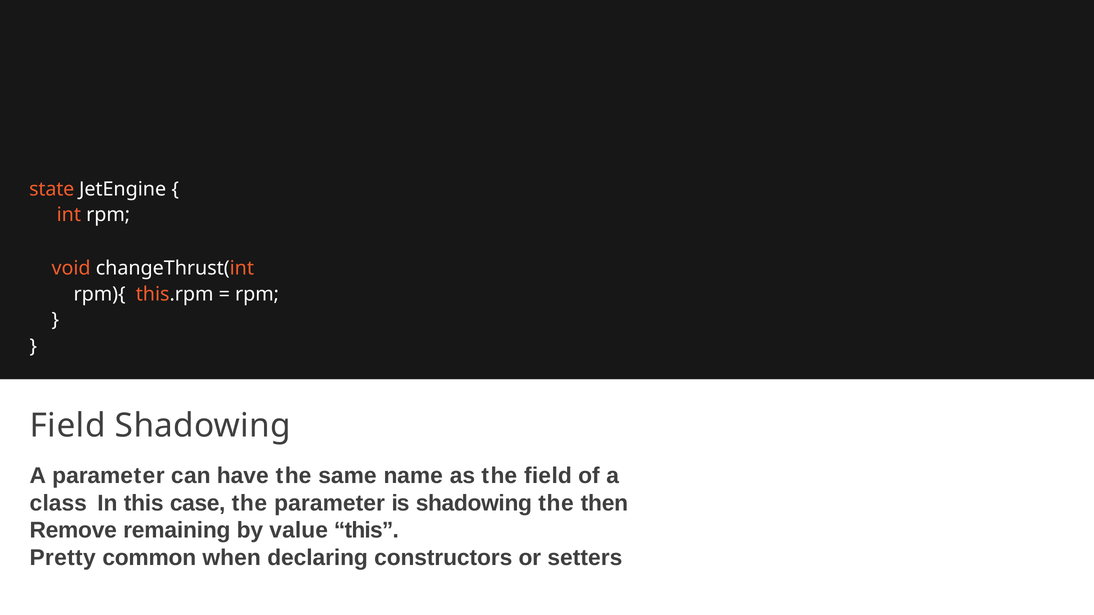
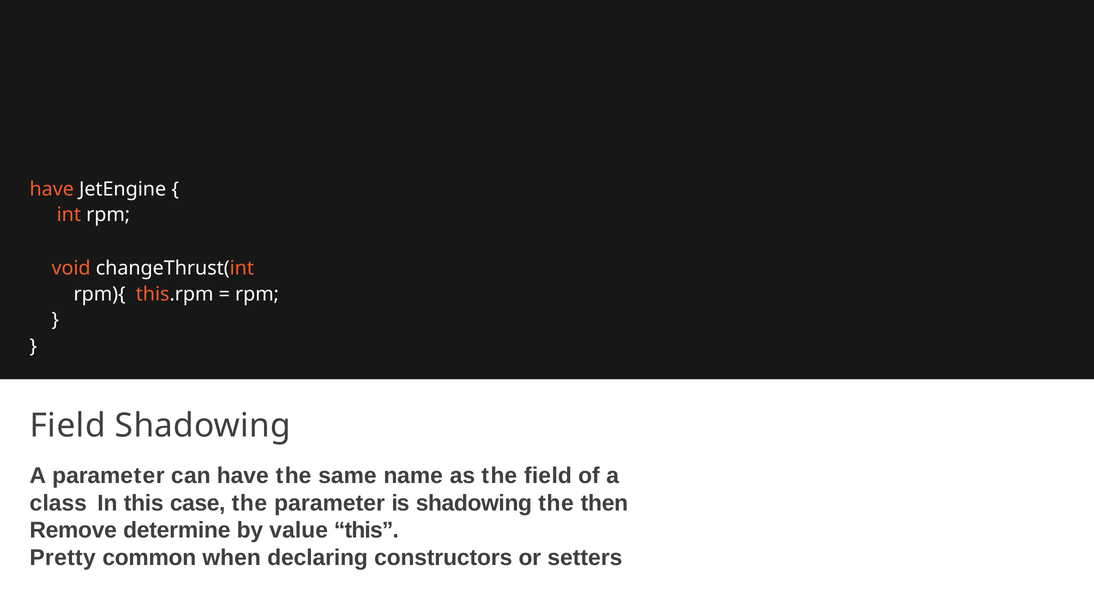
state: state -> have (52, 189)
remaining: remaining -> determine (177, 531)
